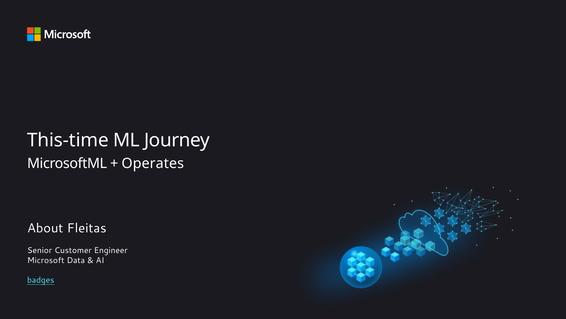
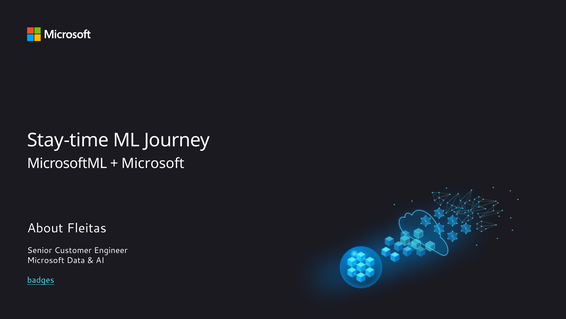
This-time: This-time -> Stay-time (68, 140)
Operates: Operates -> Microsoft (153, 163)
